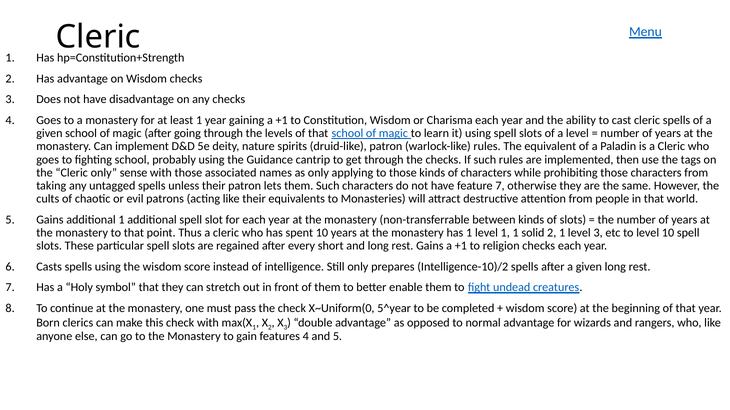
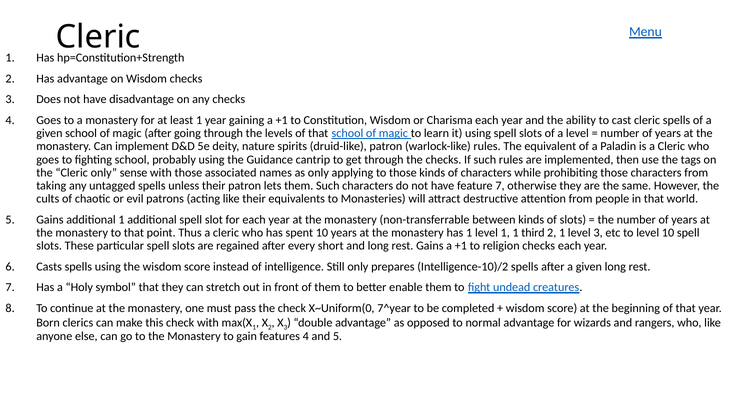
solid: solid -> third (533, 233)
5^year: 5^year -> 7^year (394, 309)
